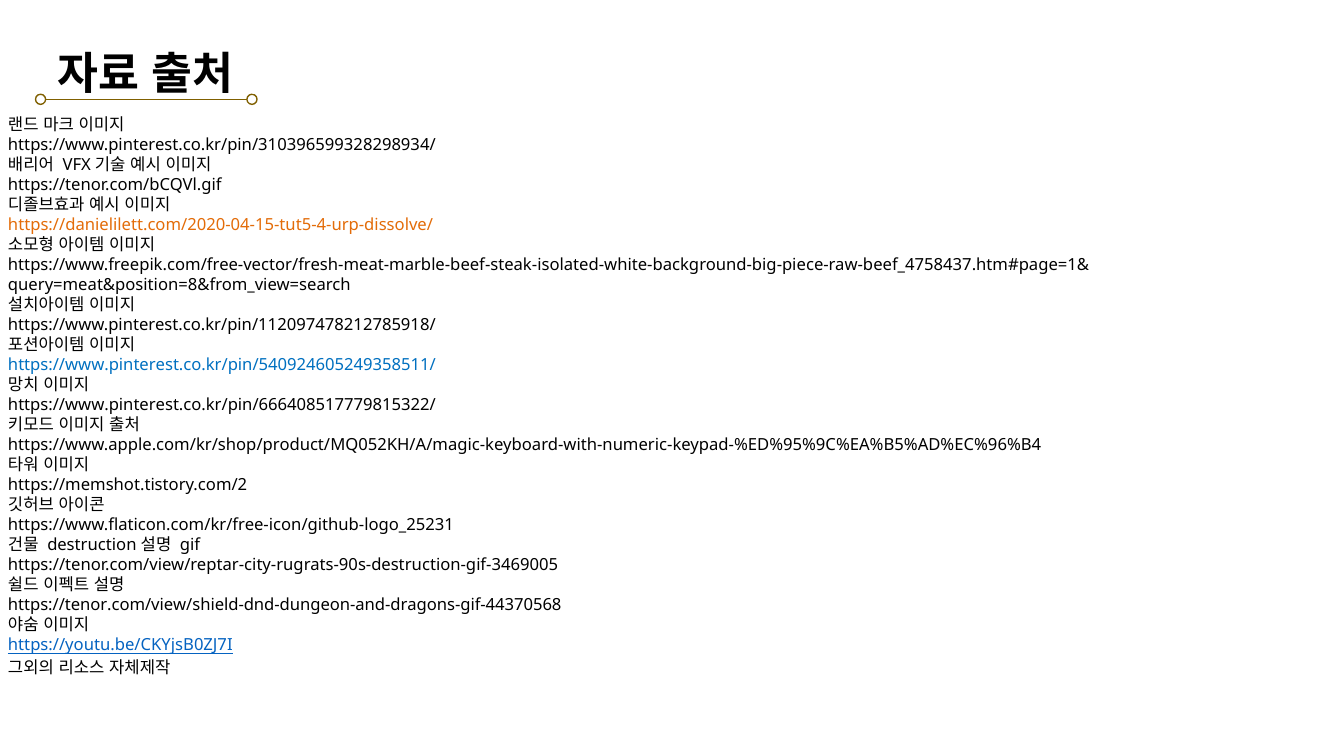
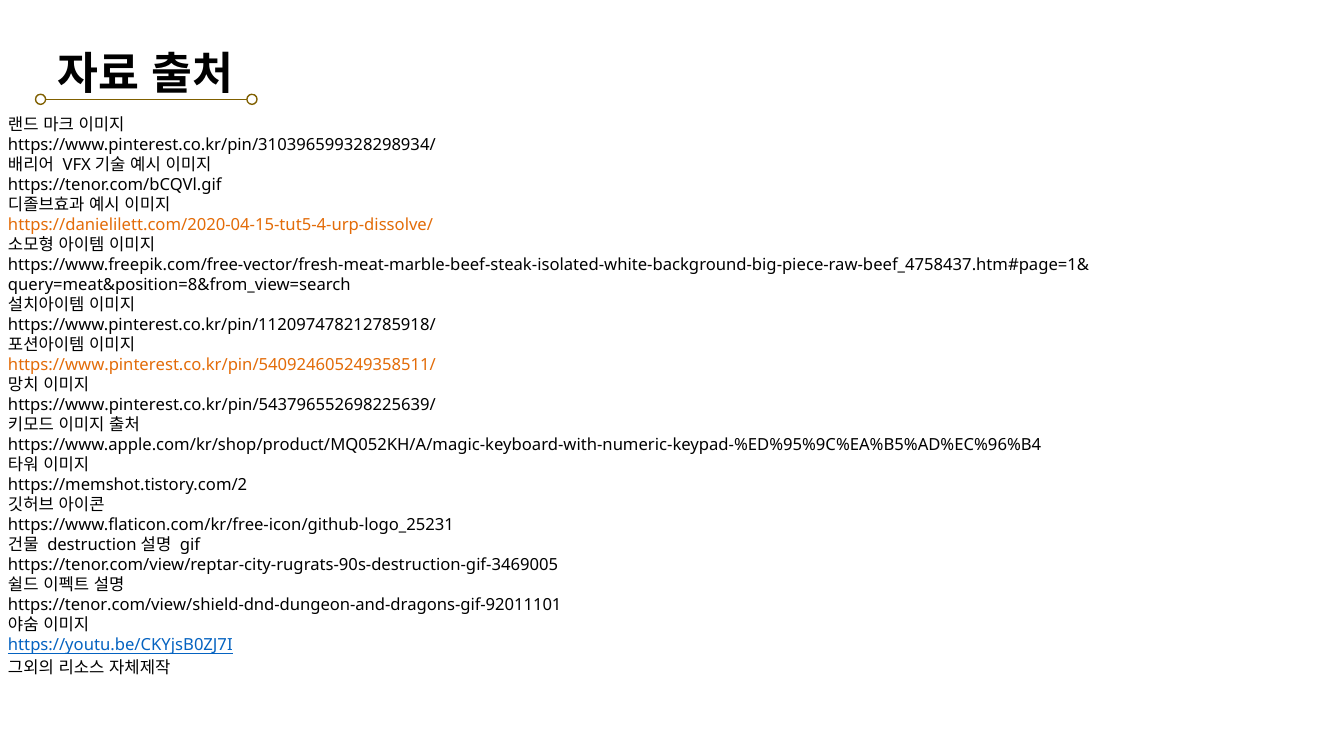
https://www.pinterest.co.kr/pin/540924605249358511/ colour: blue -> orange (222, 365)
https://www.pinterest.co.kr/pin/666408517779815322/: https://www.pinterest.co.kr/pin/666408517779815322/ -> https://www.pinterest.co.kr/pin/543796552698225639/ (222, 405)
https://tenor.com/view/shield-dnd-dungeon-and-dragons-gif-44370568: https://tenor.com/view/shield-dnd-dungeon-and-dragons-gif-44370568 -> https://tenor.com/view/shield-dnd-dungeon-and-dragons-gif-92011101 (285, 605)
